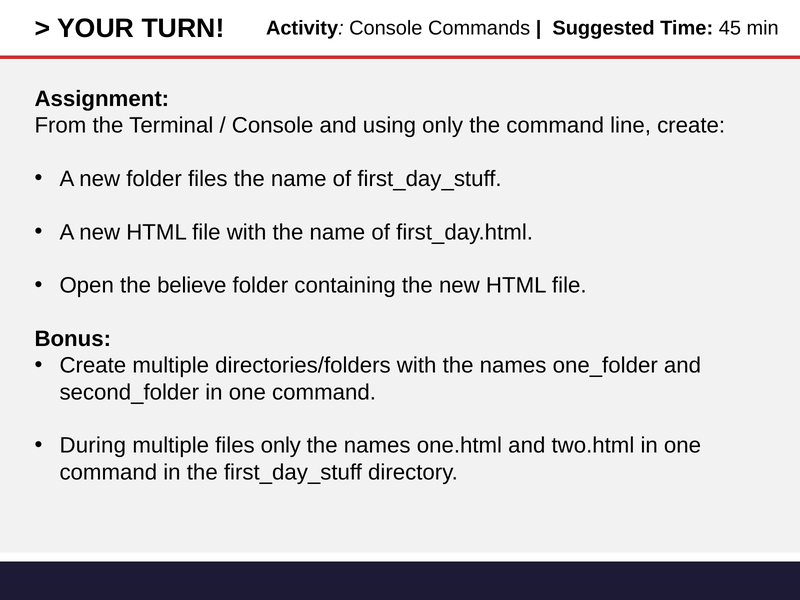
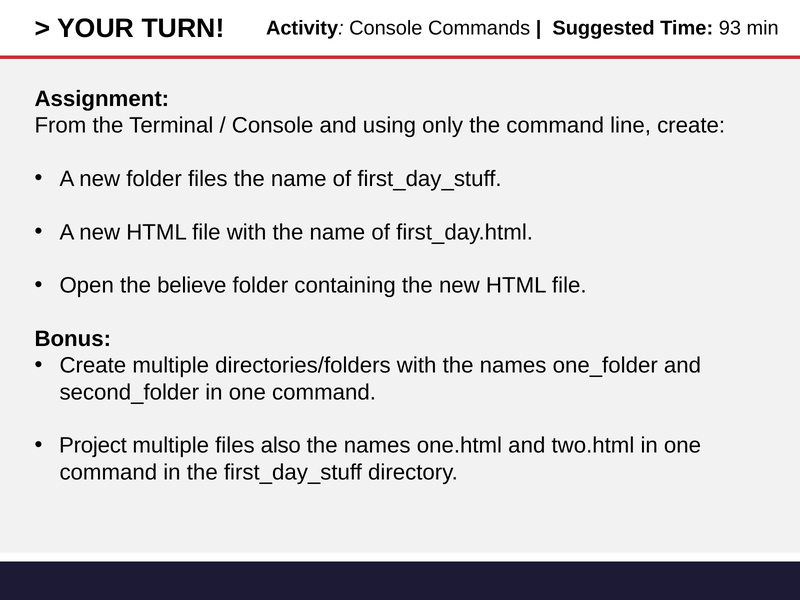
45: 45 -> 93 (730, 28)
During: During -> Project (93, 446)
files only: only -> also (281, 446)
